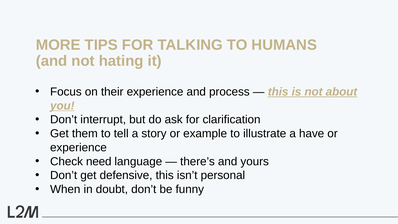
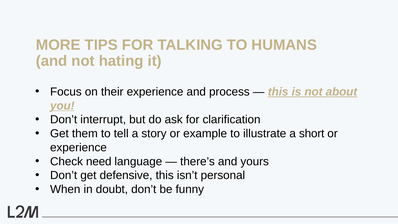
have: have -> short (312, 134)
